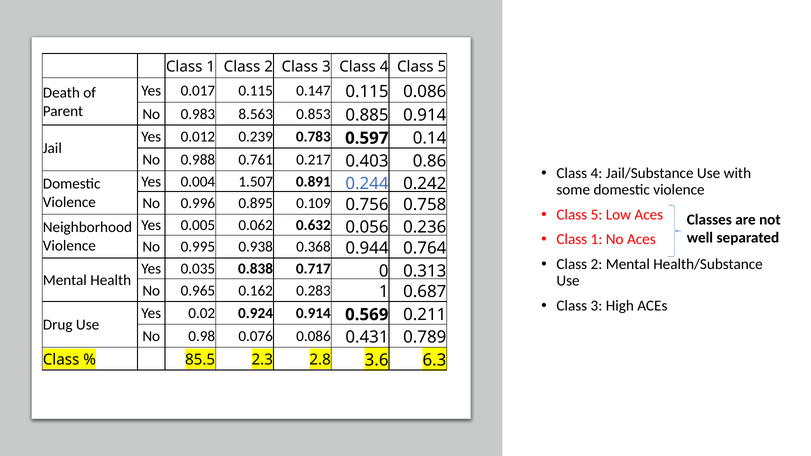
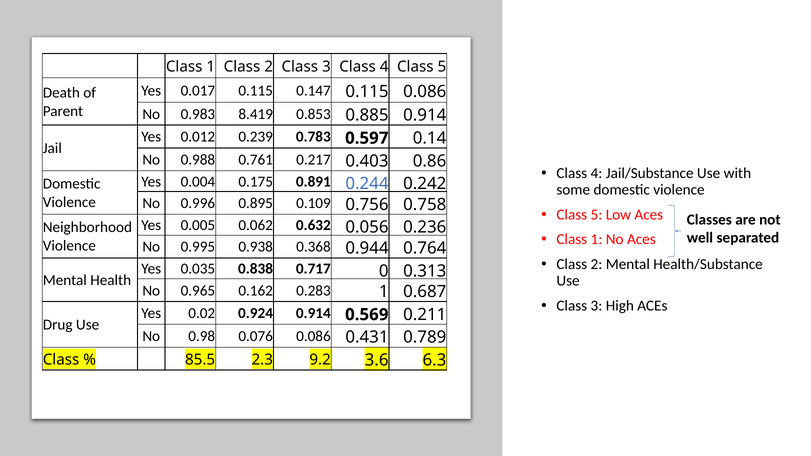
8.563: 8.563 -> 8.419 (256, 114)
1.507: 1.507 -> 0.175 (256, 182)
2.8: 2.8 -> 9.2 (320, 360)
